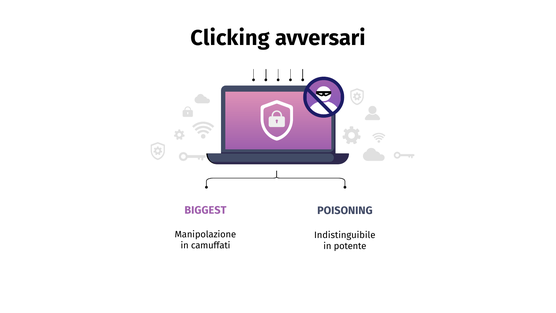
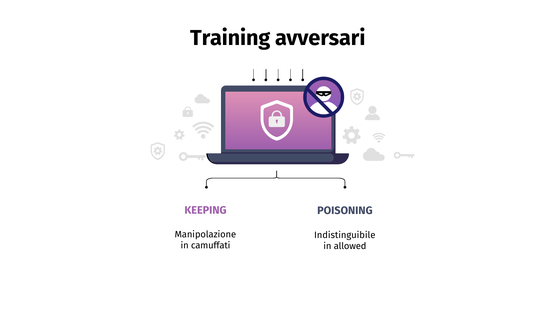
Clicking: Clicking -> Training (230, 38)
BIGGEST: BIGGEST -> KEEPING (205, 210)
potente: potente -> allowed (350, 246)
